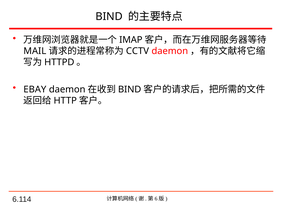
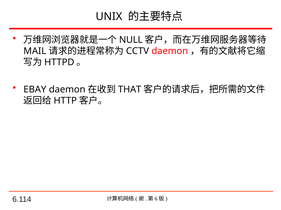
BIND: BIND -> UNIX (109, 17)
IMAP: IMAP -> NULL (131, 40)
BIND: BIND -> THAT (130, 90)
